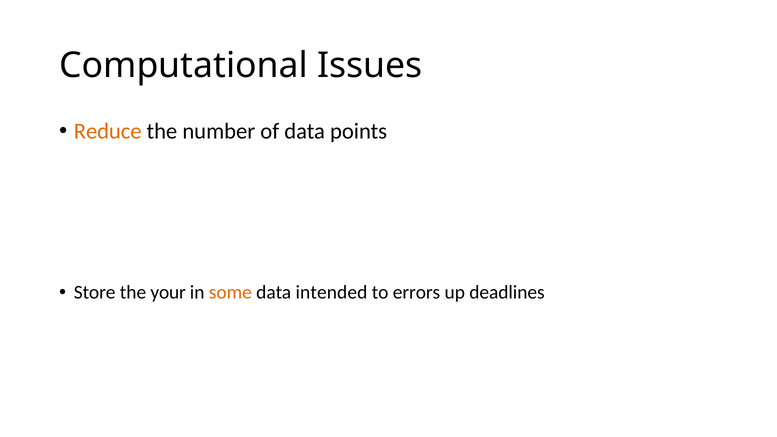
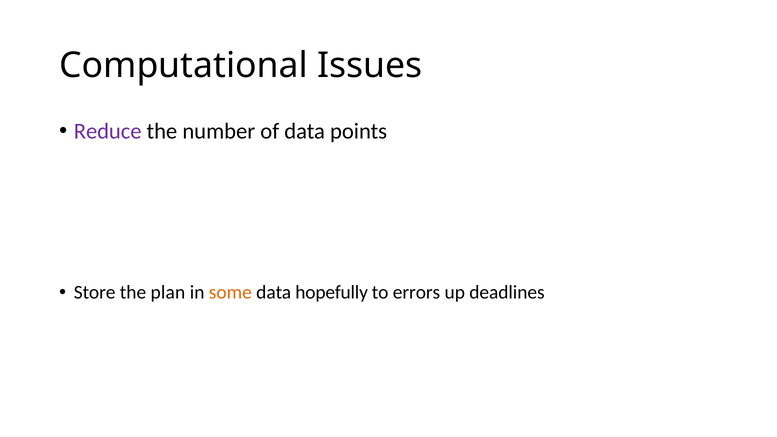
Reduce colour: orange -> purple (108, 131)
your: your -> plan (168, 293)
intended: intended -> hopefully (332, 293)
